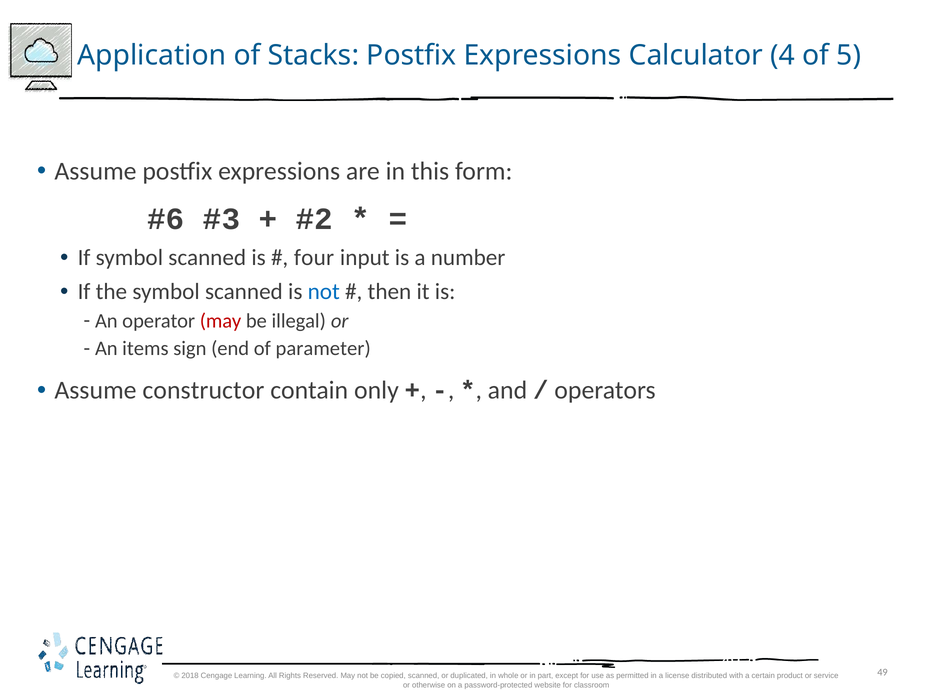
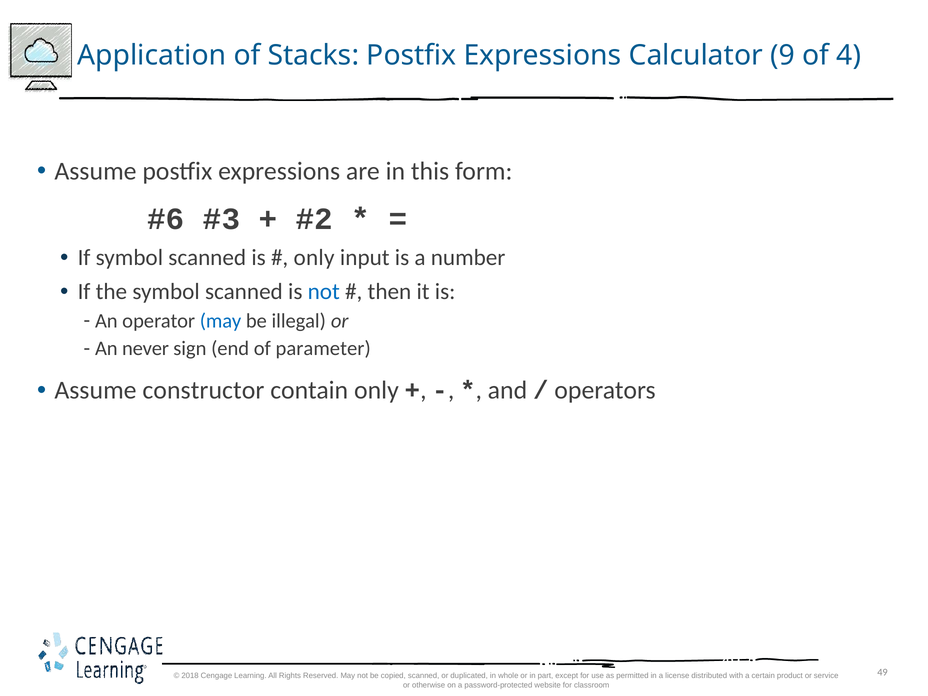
4: 4 -> 9 (783, 56)
5: 5 -> 4 (849, 56)
four: four -> only (314, 257)
may colour: red -> blue (221, 321)
items: items -> never (146, 348)
